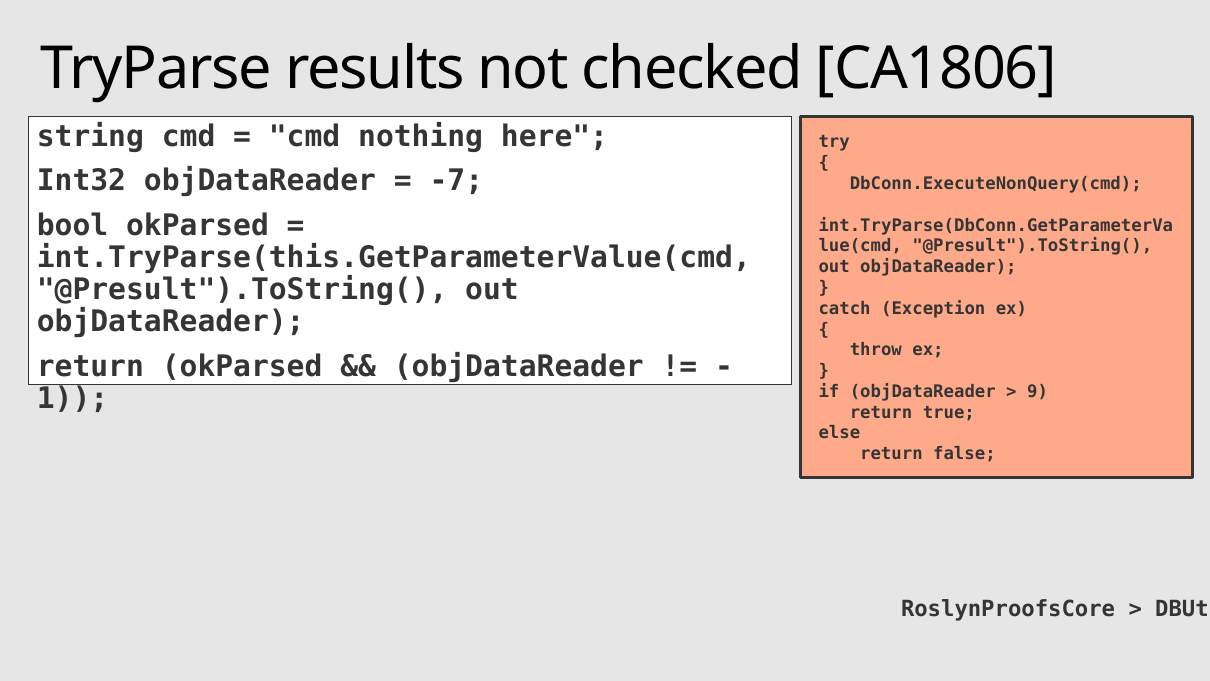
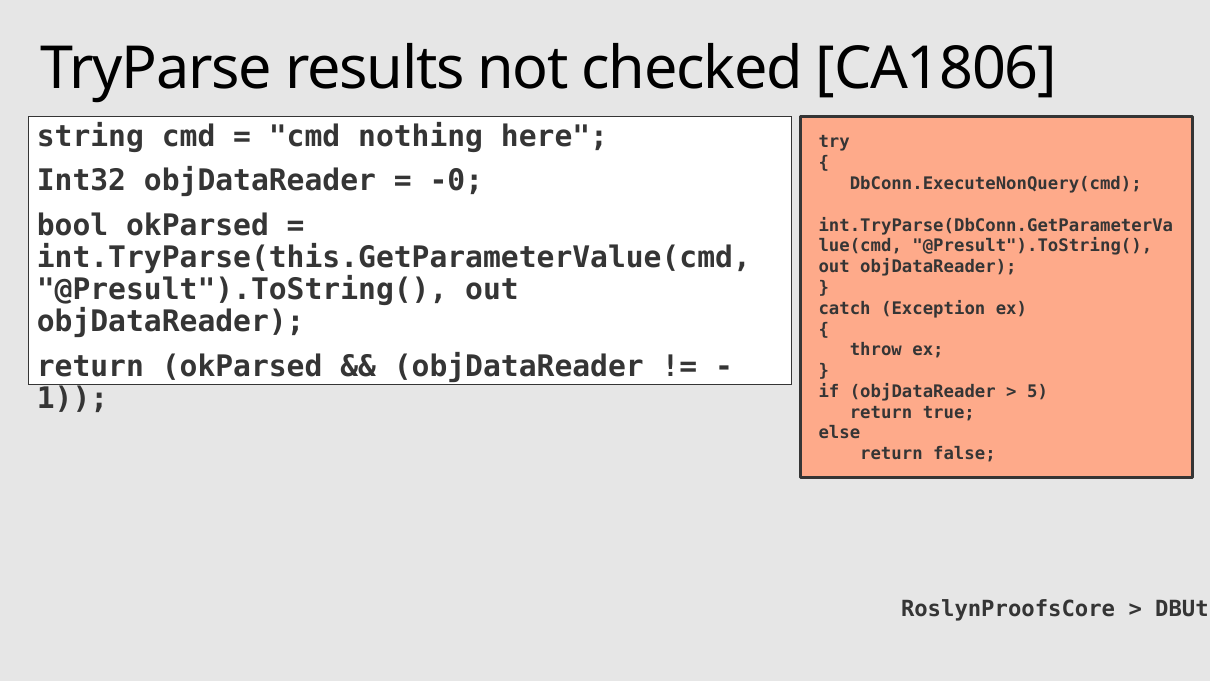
-7: -7 -> -0 (456, 181)
9: 9 -> 5 (1038, 391)
